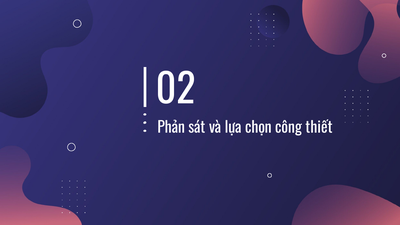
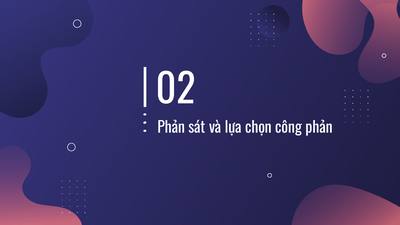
công thiết: thiết -> phản (319, 128)
